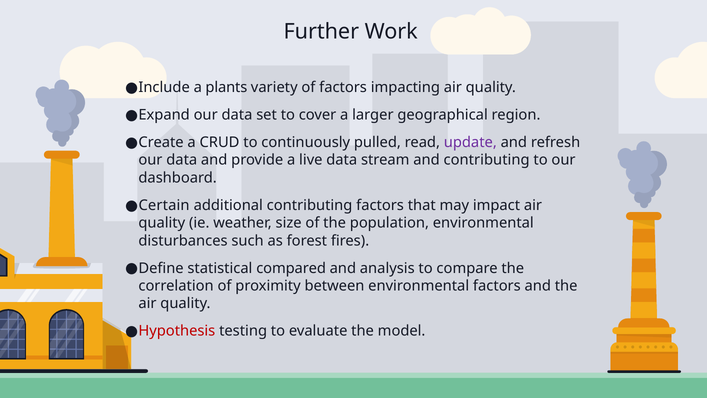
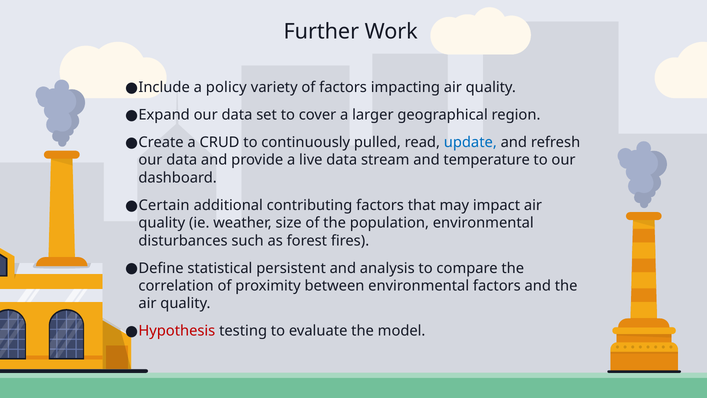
plants: plants -> policy (226, 87)
update colour: purple -> blue (470, 142)
and contributing: contributing -> temperature (487, 160)
compared: compared -> persistent (291, 268)
